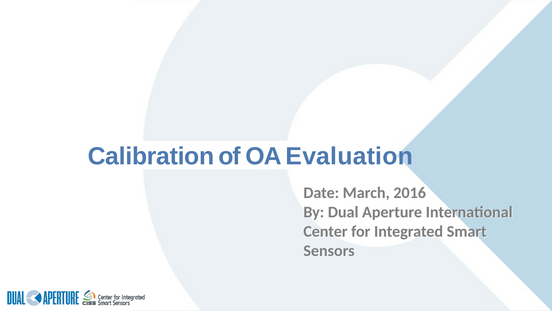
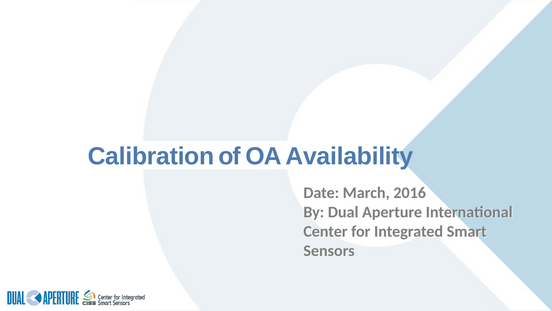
Evaluation: Evaluation -> Availability (349, 156)
